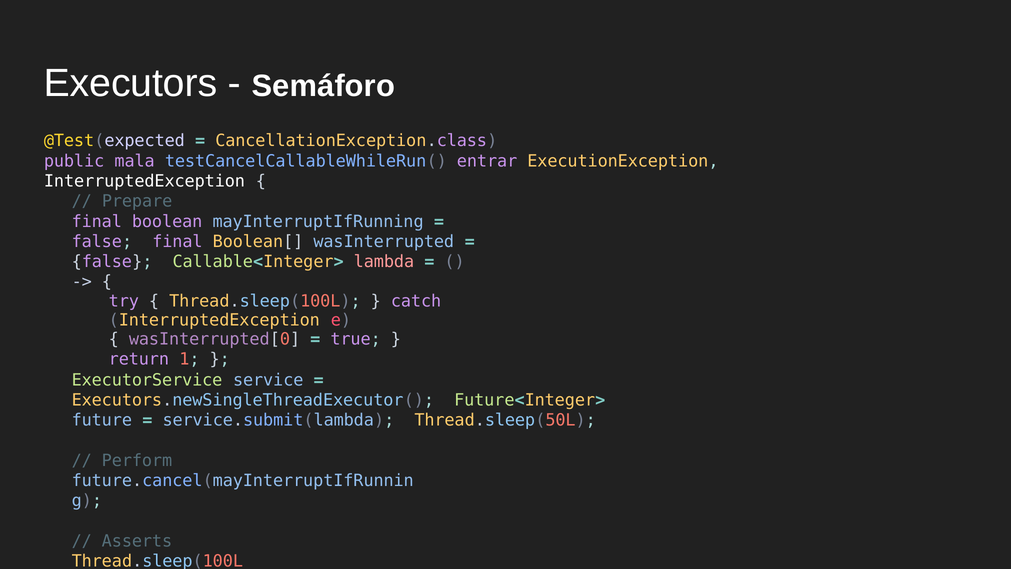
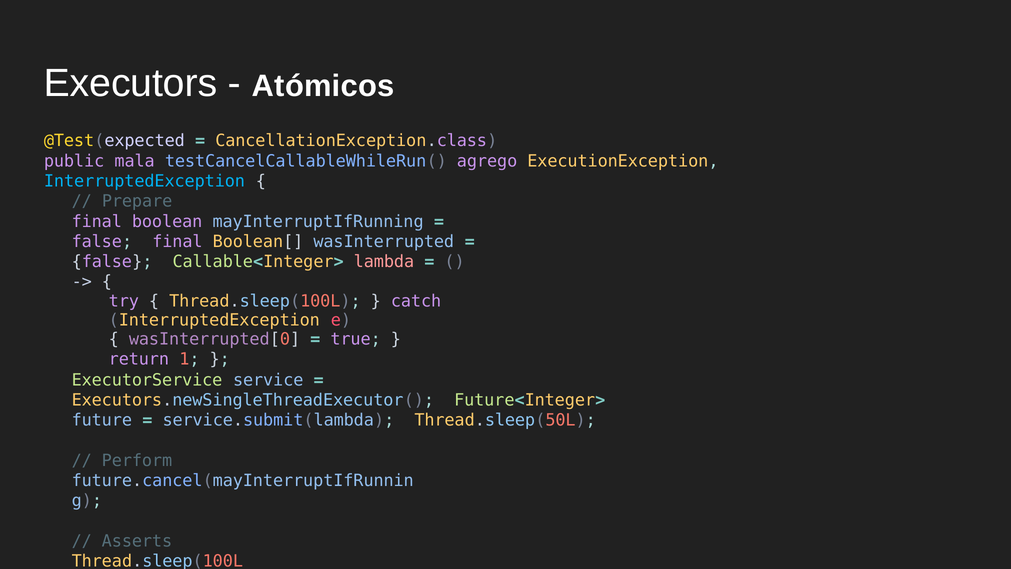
Semáforo: Semáforo -> Atómicos (323, 86)
entrar: entrar -> agrego (487, 161)
InterruptedException colour: white -> light blue (144, 181)
